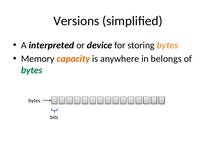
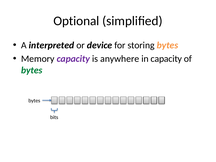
Versions: Versions -> Optional (76, 21)
capacity colour: orange -> purple (73, 59)
in belongs: belongs -> capacity (166, 59)
